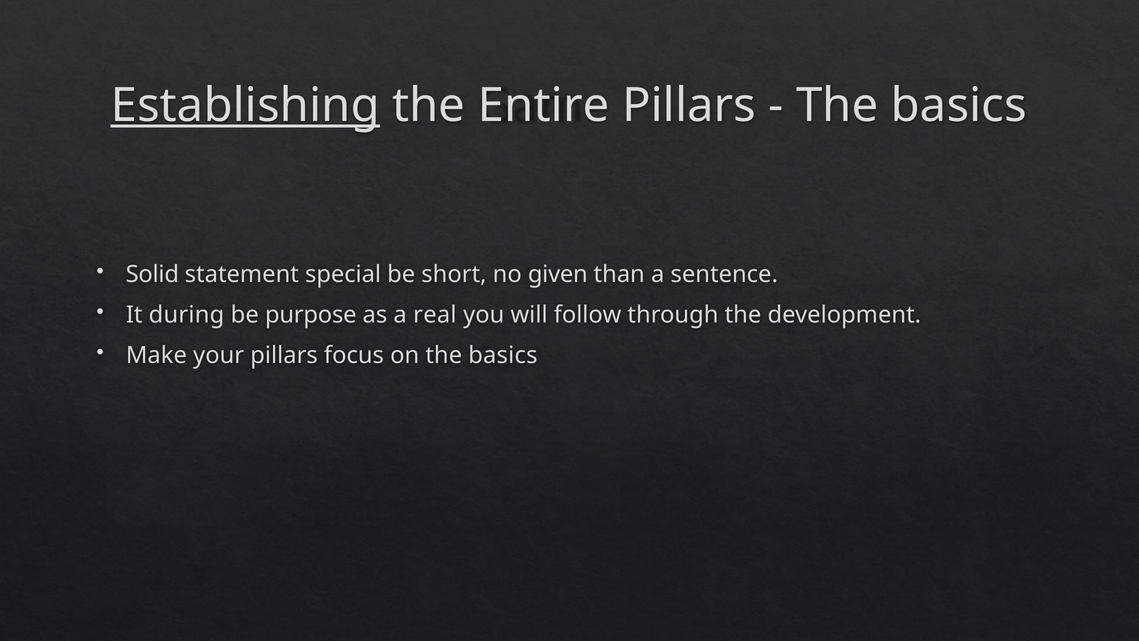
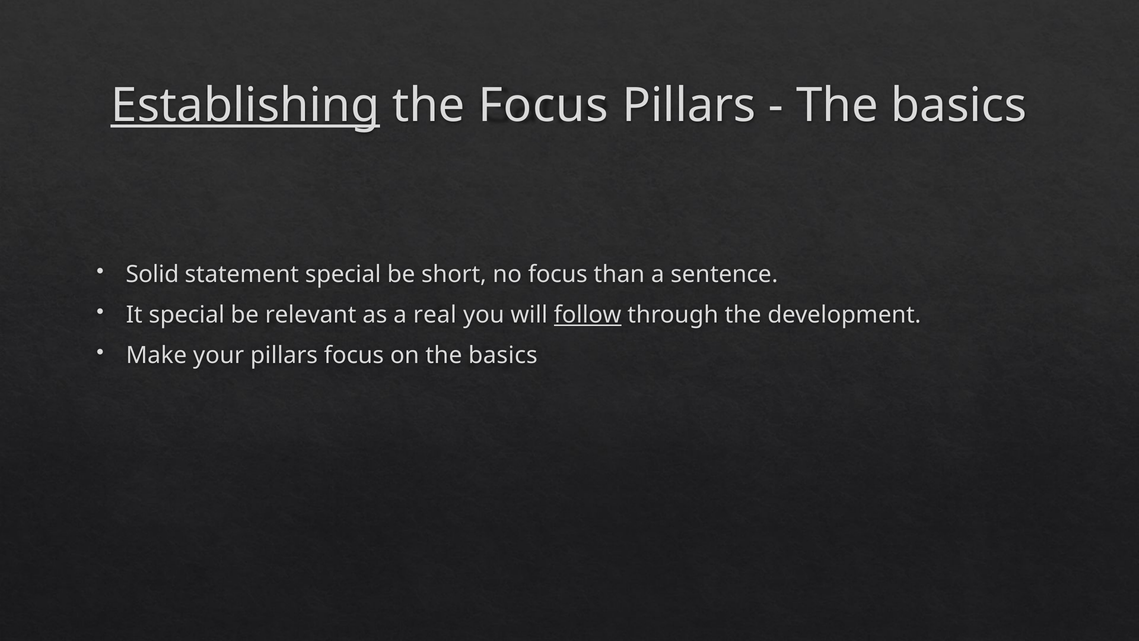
the Entire: Entire -> Focus (543, 106)
no given: given -> focus (558, 274)
It during: during -> special (187, 315)
purpose: purpose -> relevant (311, 315)
follow underline: none -> present (588, 315)
